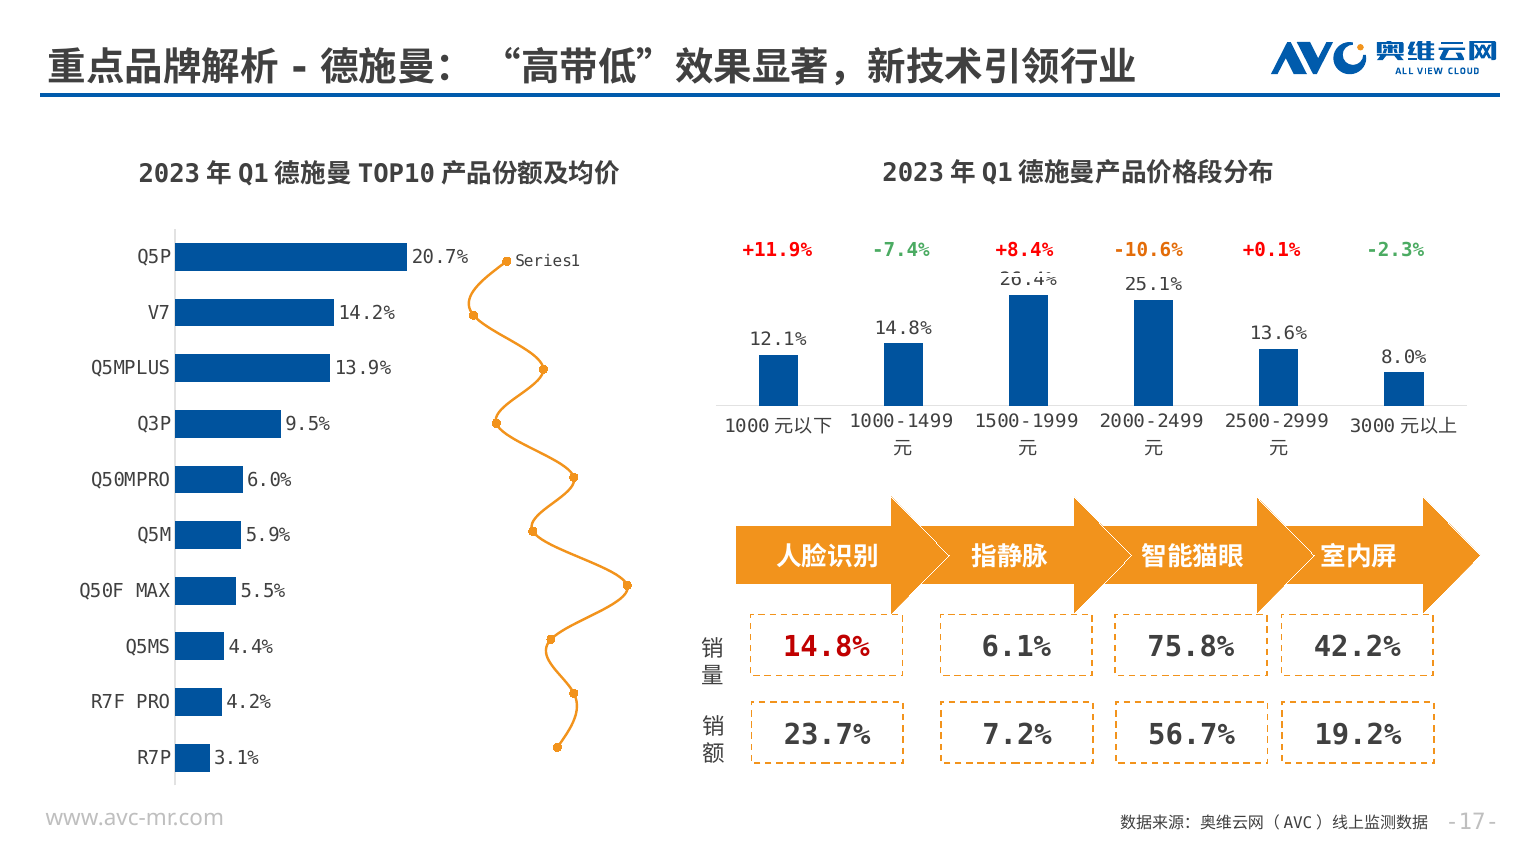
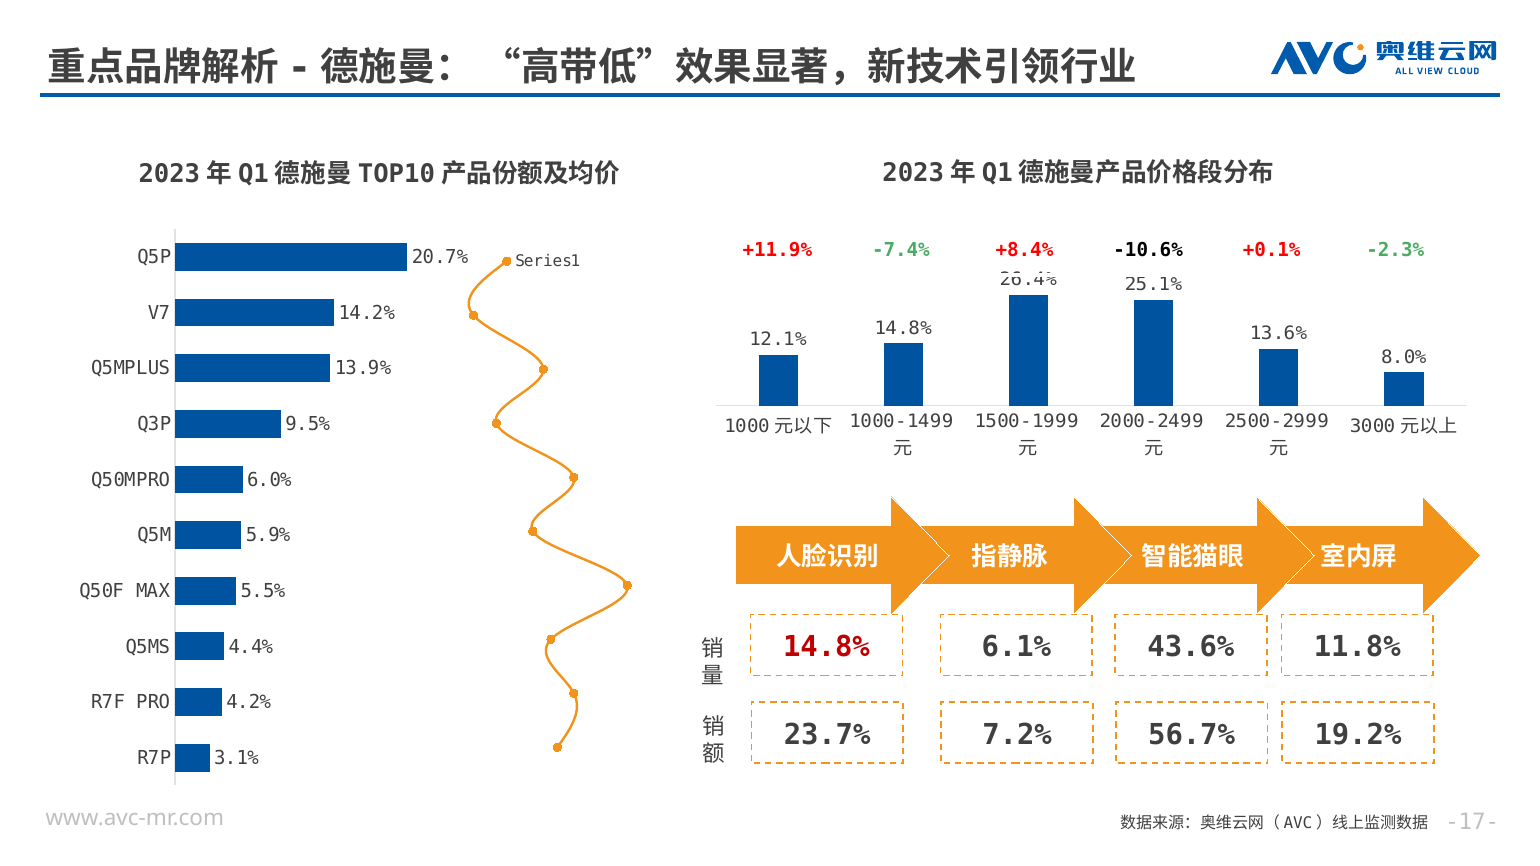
-10.6% colour: orange -> black (1148, 250)
75.8%: 75.8% -> 43.6% (1191, 647)
42.2%: 42.2% -> 11.8% (1357, 647)
